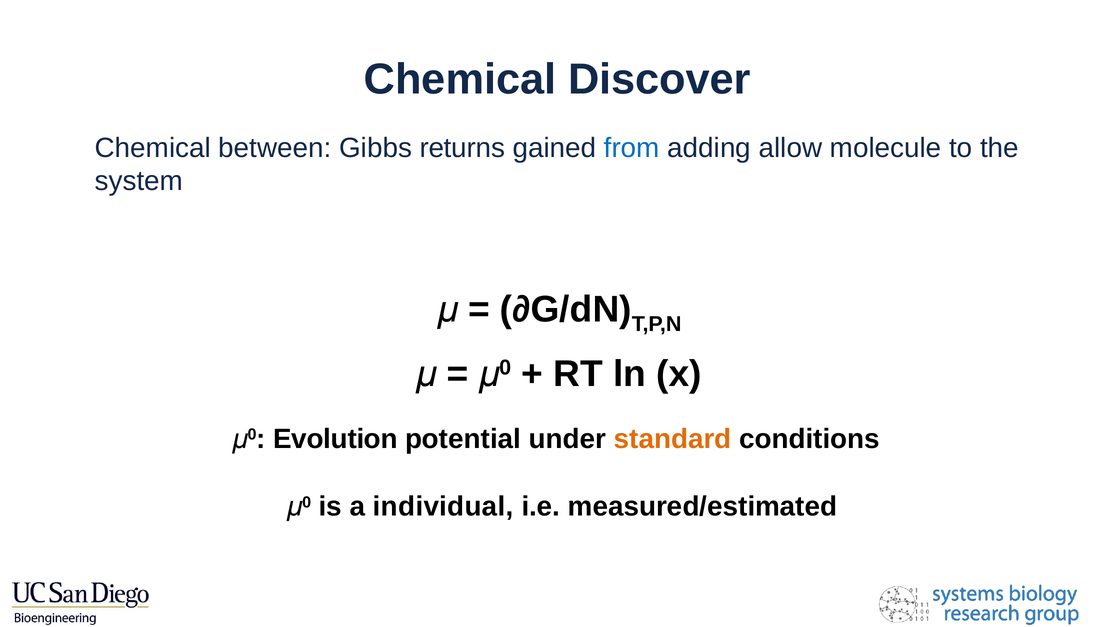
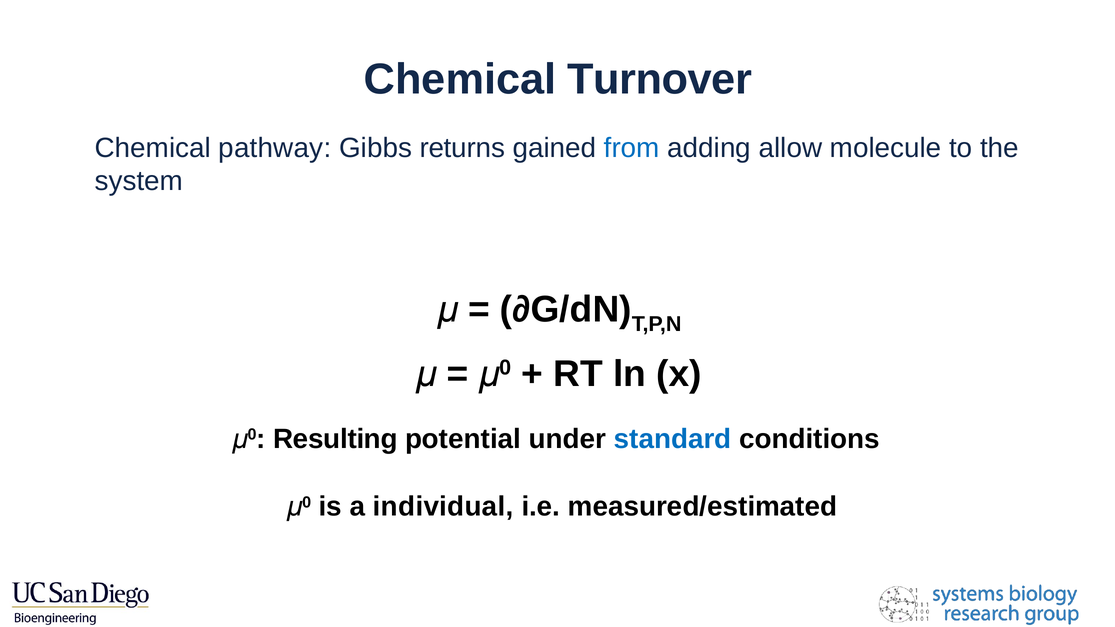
Discover: Discover -> Turnover (660, 79)
between: between -> pathway (275, 148)
Evolution: Evolution -> Resulting (335, 439)
standard colour: orange -> blue (673, 439)
